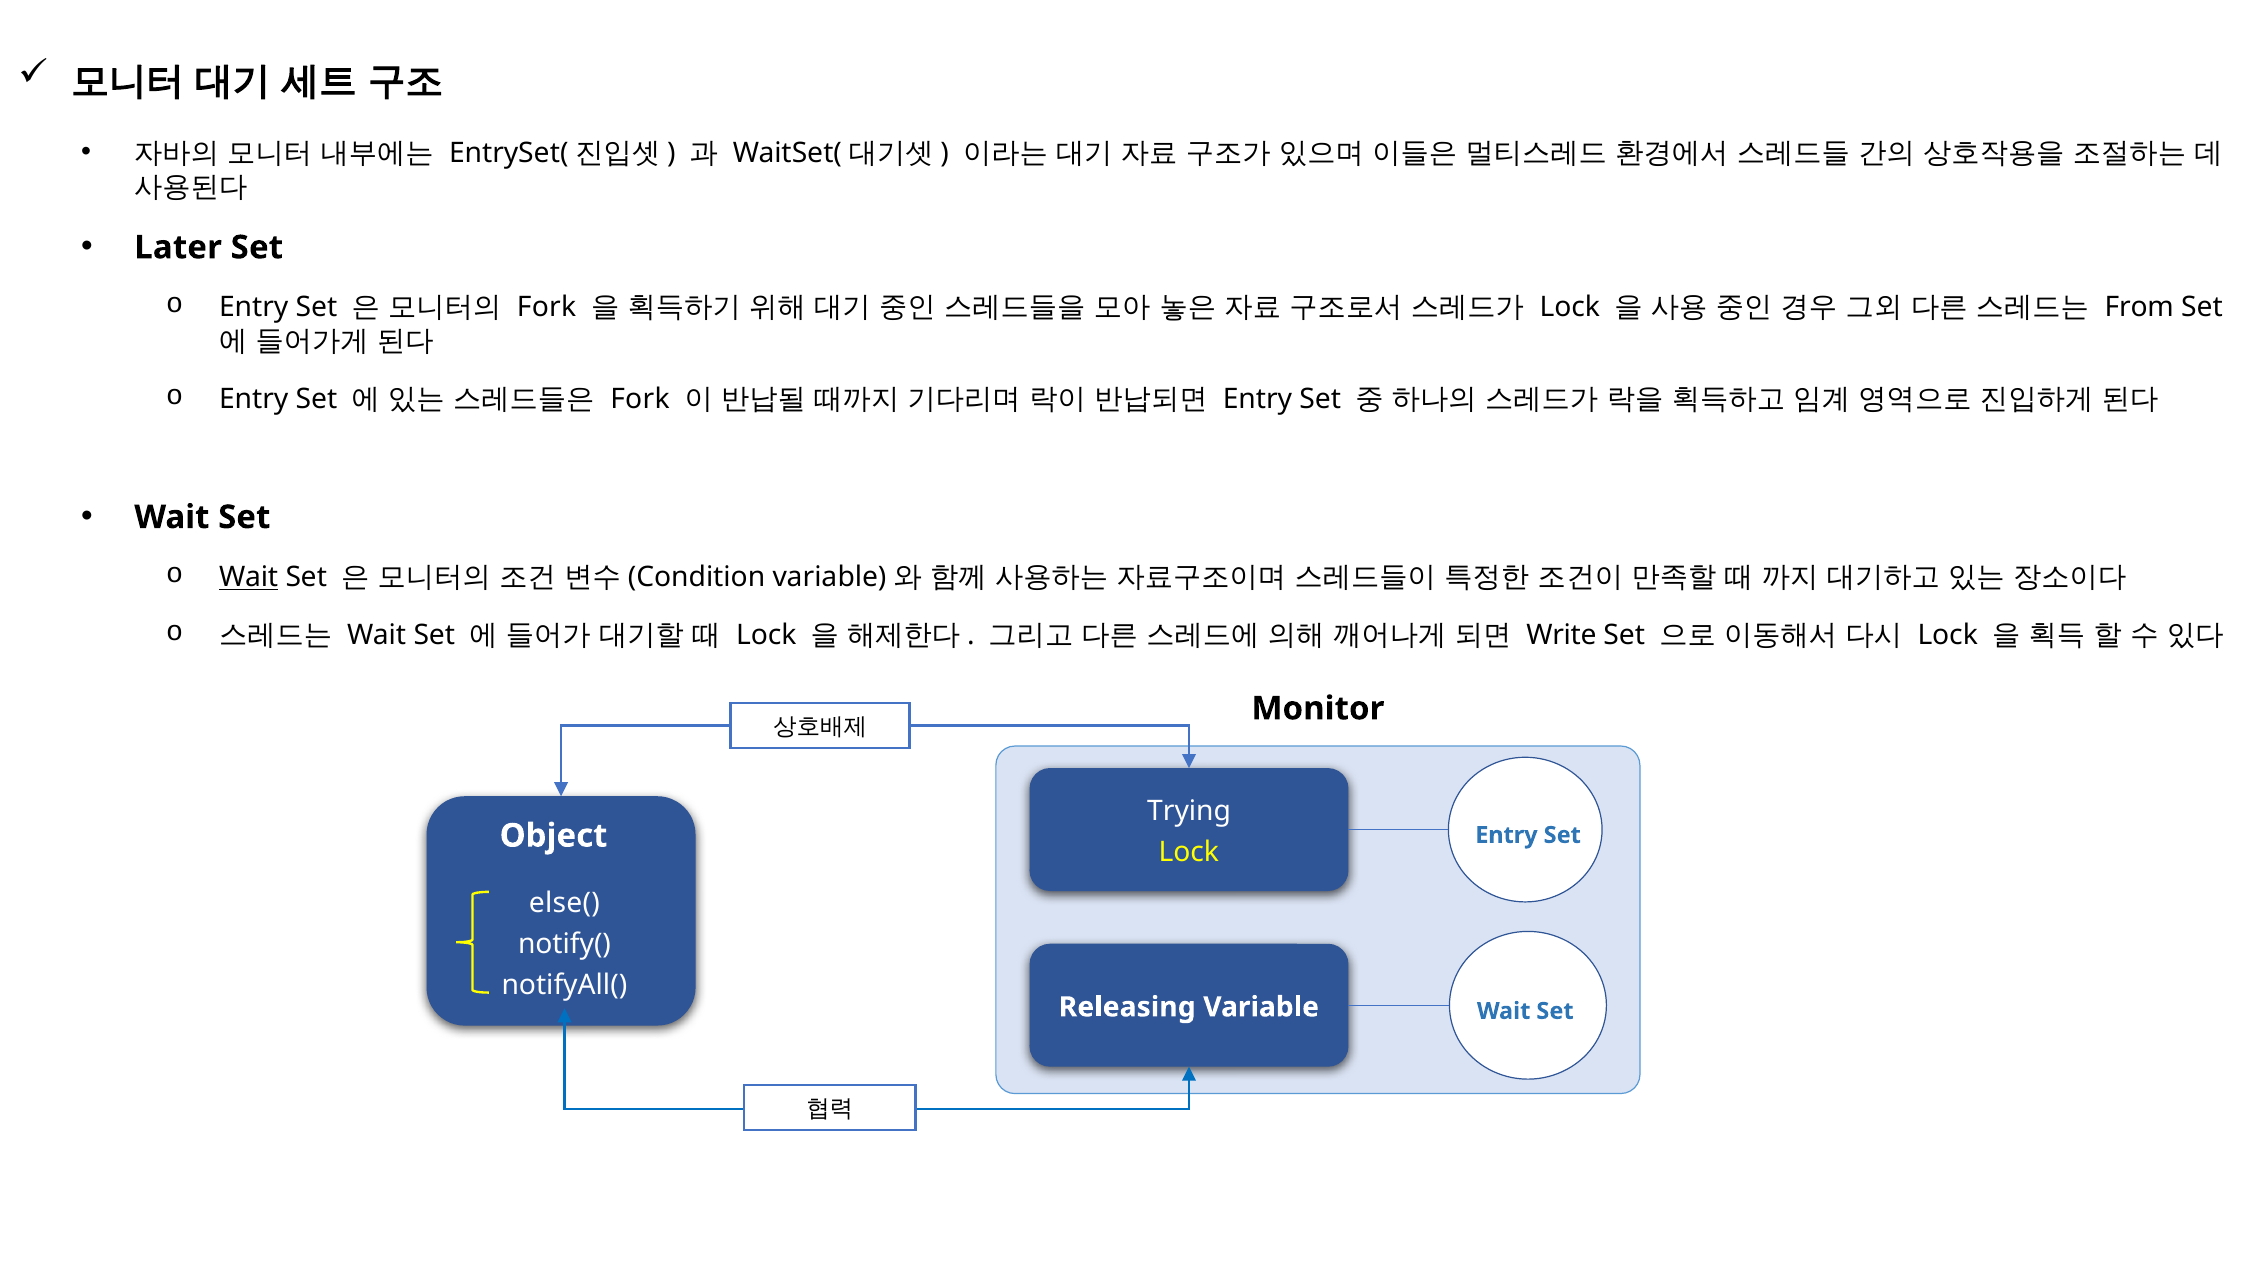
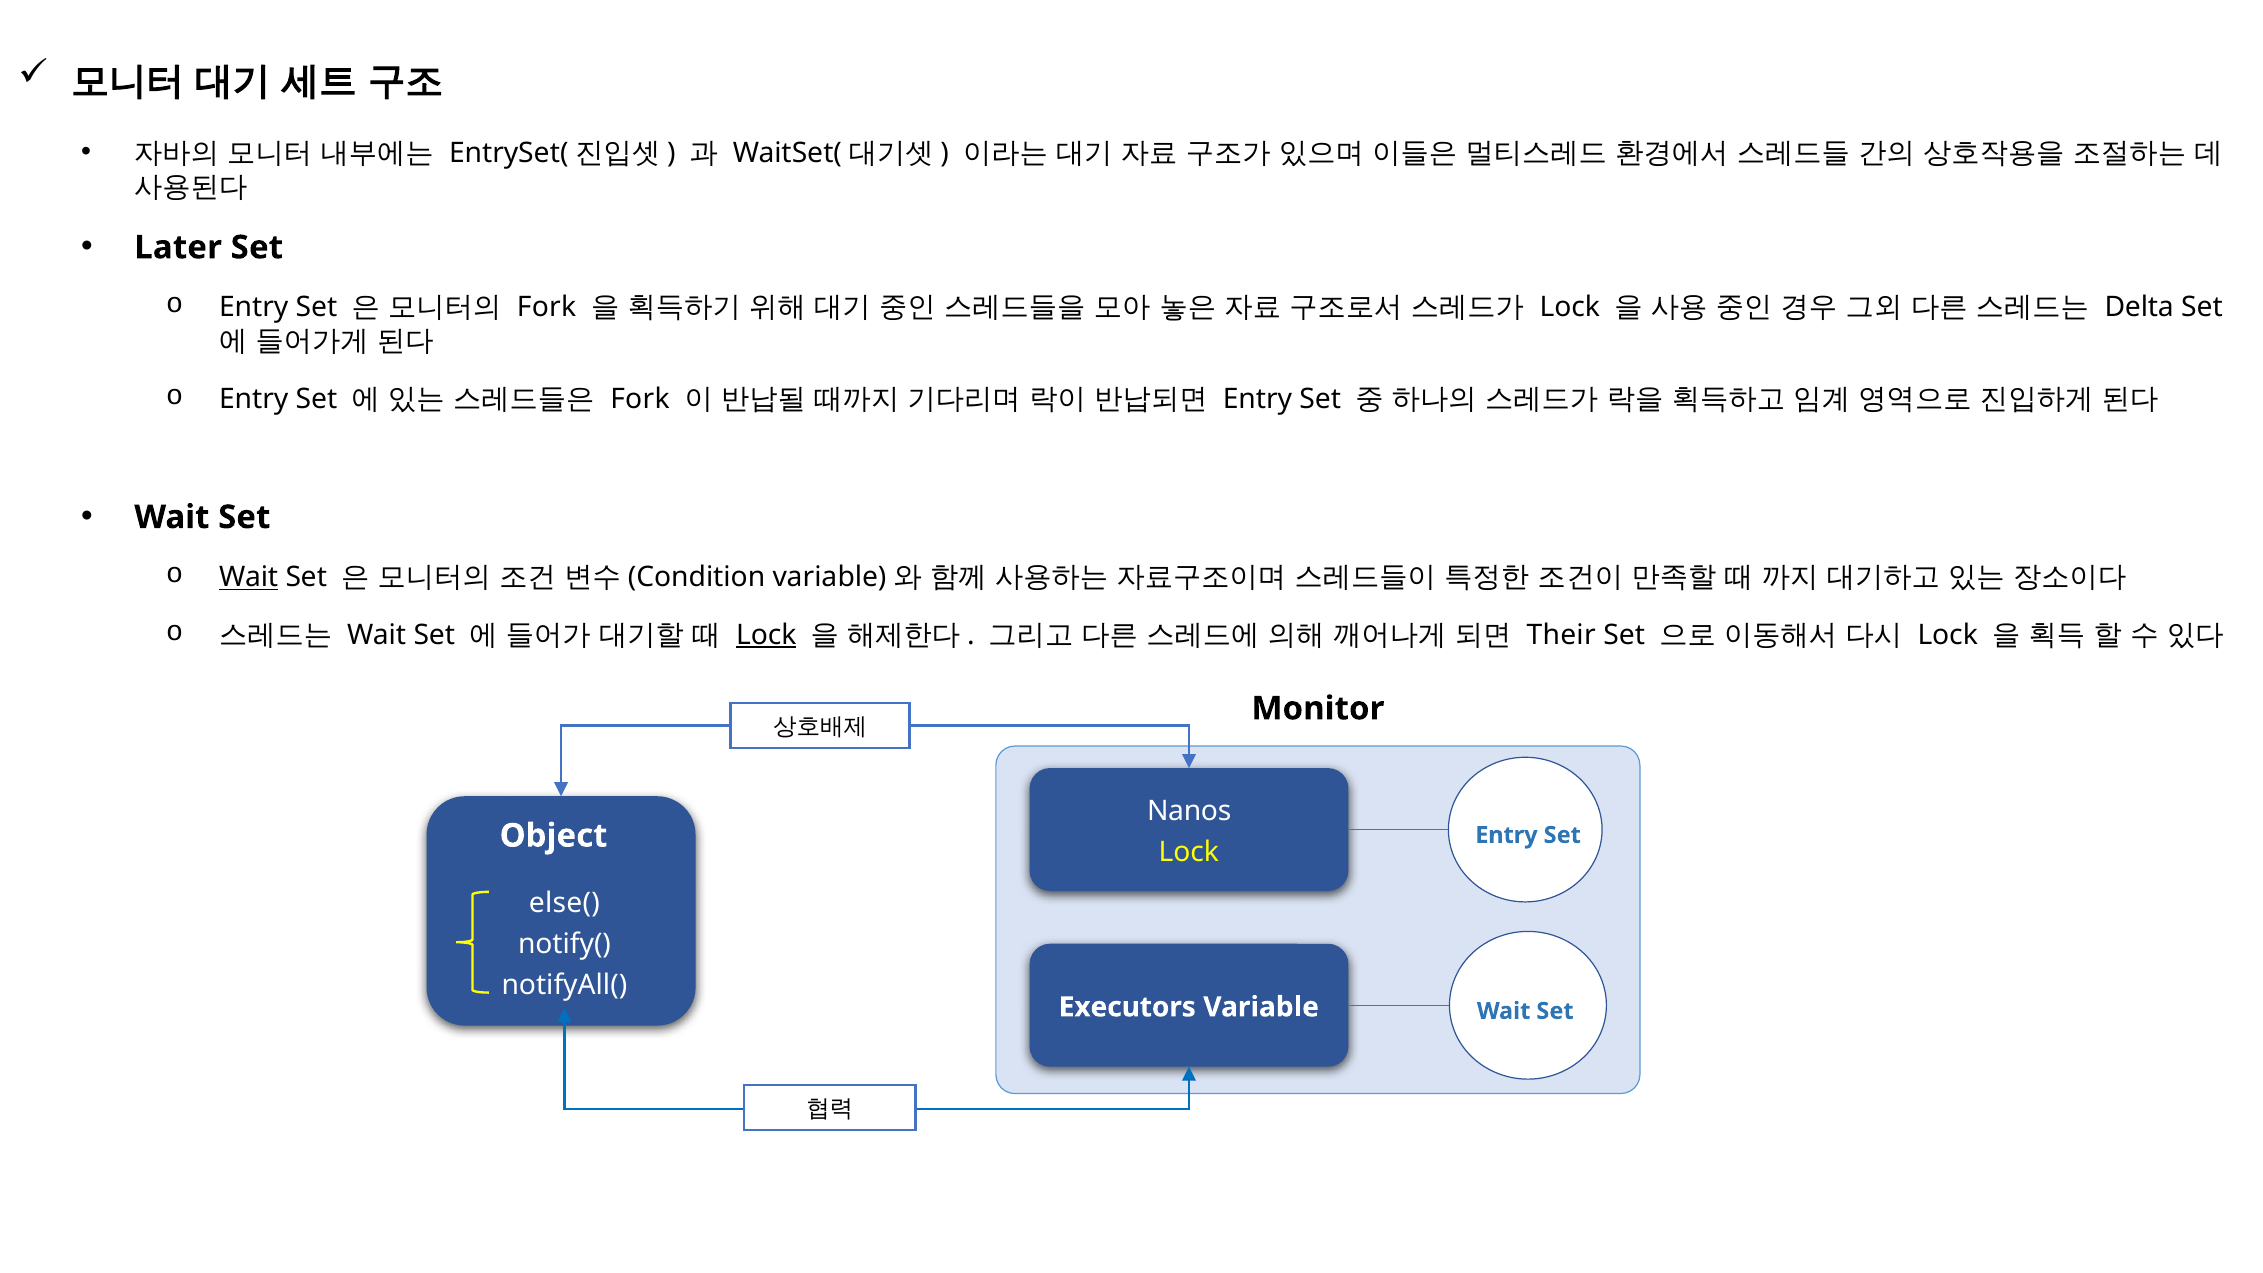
From: From -> Delta (2139, 307)
Lock underline: none -> present (766, 635)
Write: Write -> Their (1561, 635)
Trying: Trying -> Nanos (1189, 811)
Releasing: Releasing -> Executors (1127, 1007)
